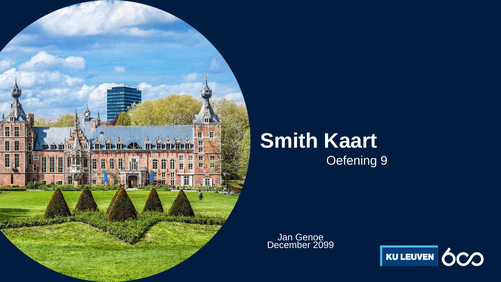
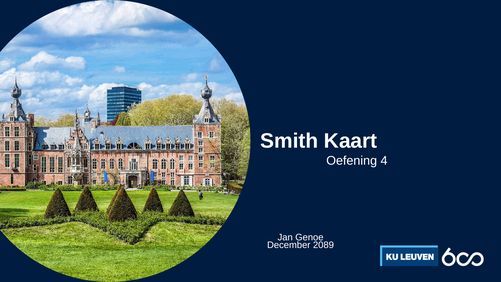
9: 9 -> 4 (384, 161)
2099: 2099 -> 2089 (323, 245)
